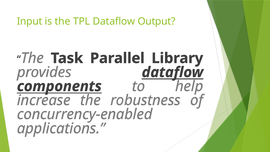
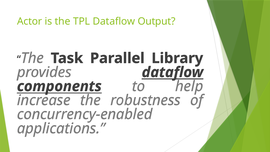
Input: Input -> Actor (30, 21)
